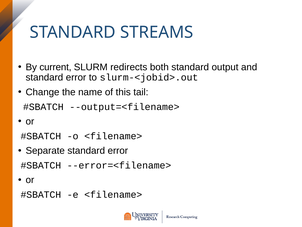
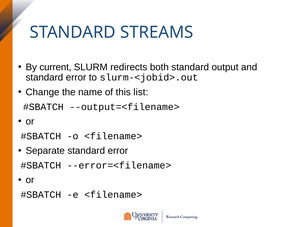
tail: tail -> list (141, 92)
